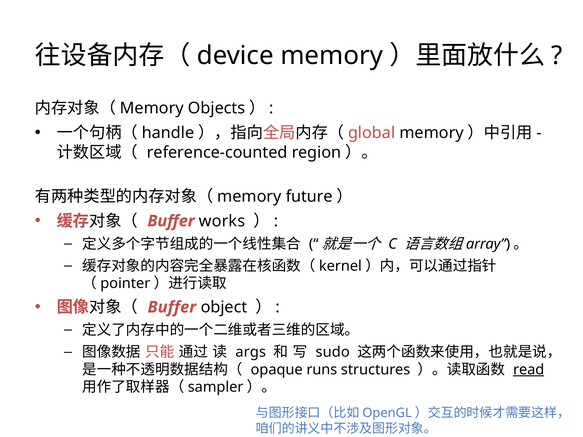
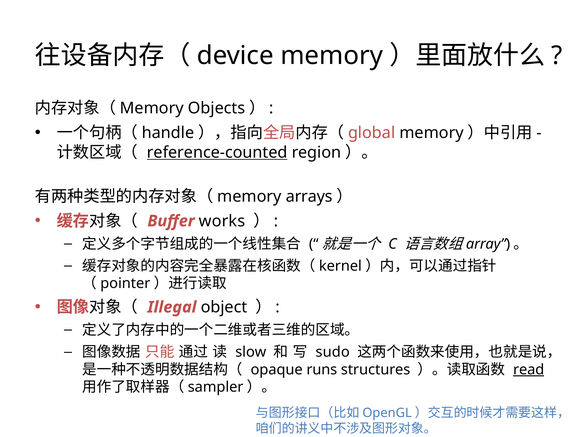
reference-counted underline: none -> present (217, 152)
future: future -> arrays (309, 197)
Buffer: Buffer -> Illegal (172, 307)
args: args -> slow (251, 352)
